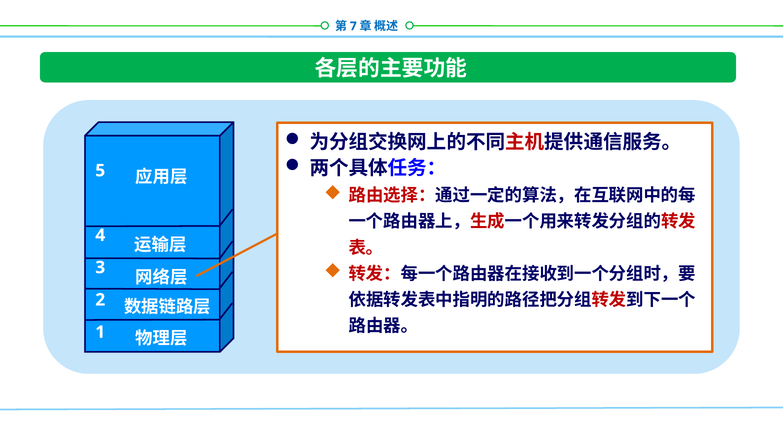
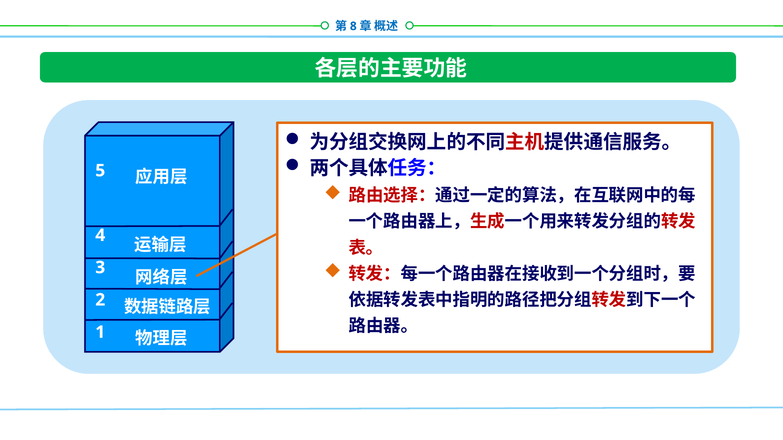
7: 7 -> 8 (353, 26)
